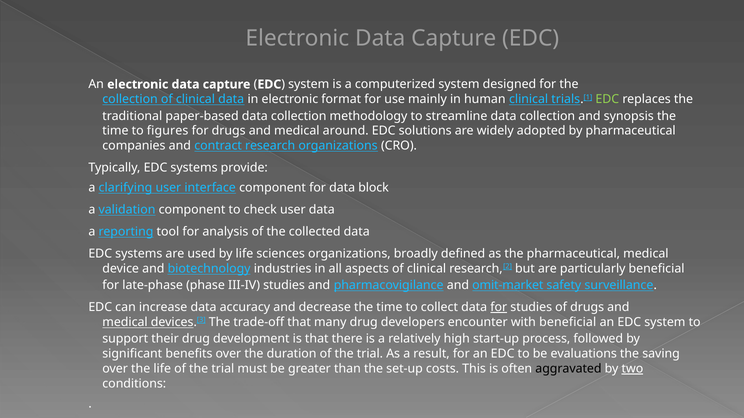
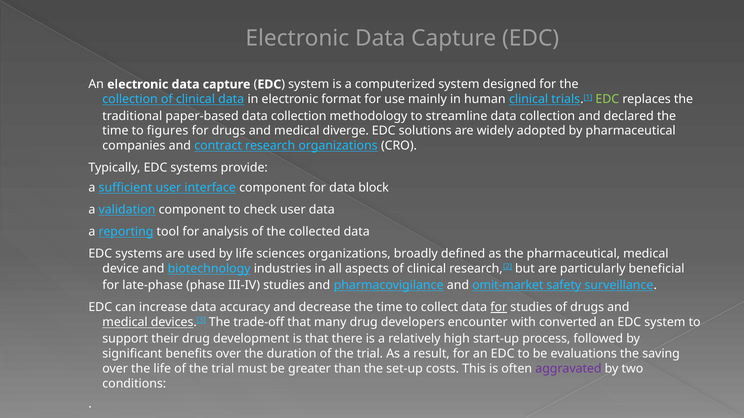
synopsis: synopsis -> declared (629, 116)
around: around -> diverge (346, 131)
clarifying: clarifying -> sufficient (125, 188)
with beneficial: beneficial -> converted (568, 322)
aggravated colour: black -> purple (568, 369)
two underline: present -> none (632, 369)
